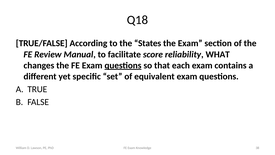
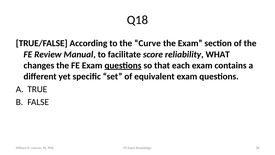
States: States -> Curve (148, 43)
